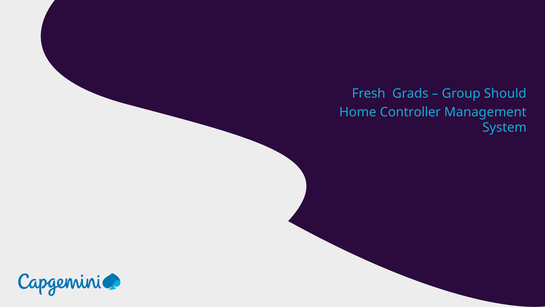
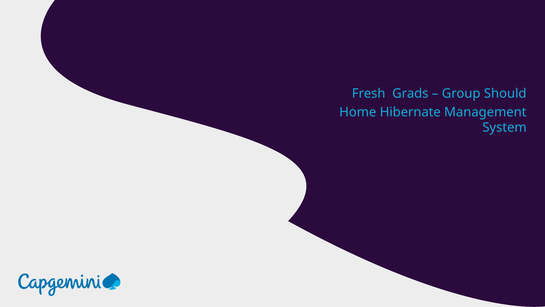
Controller: Controller -> Hibernate (410, 112)
